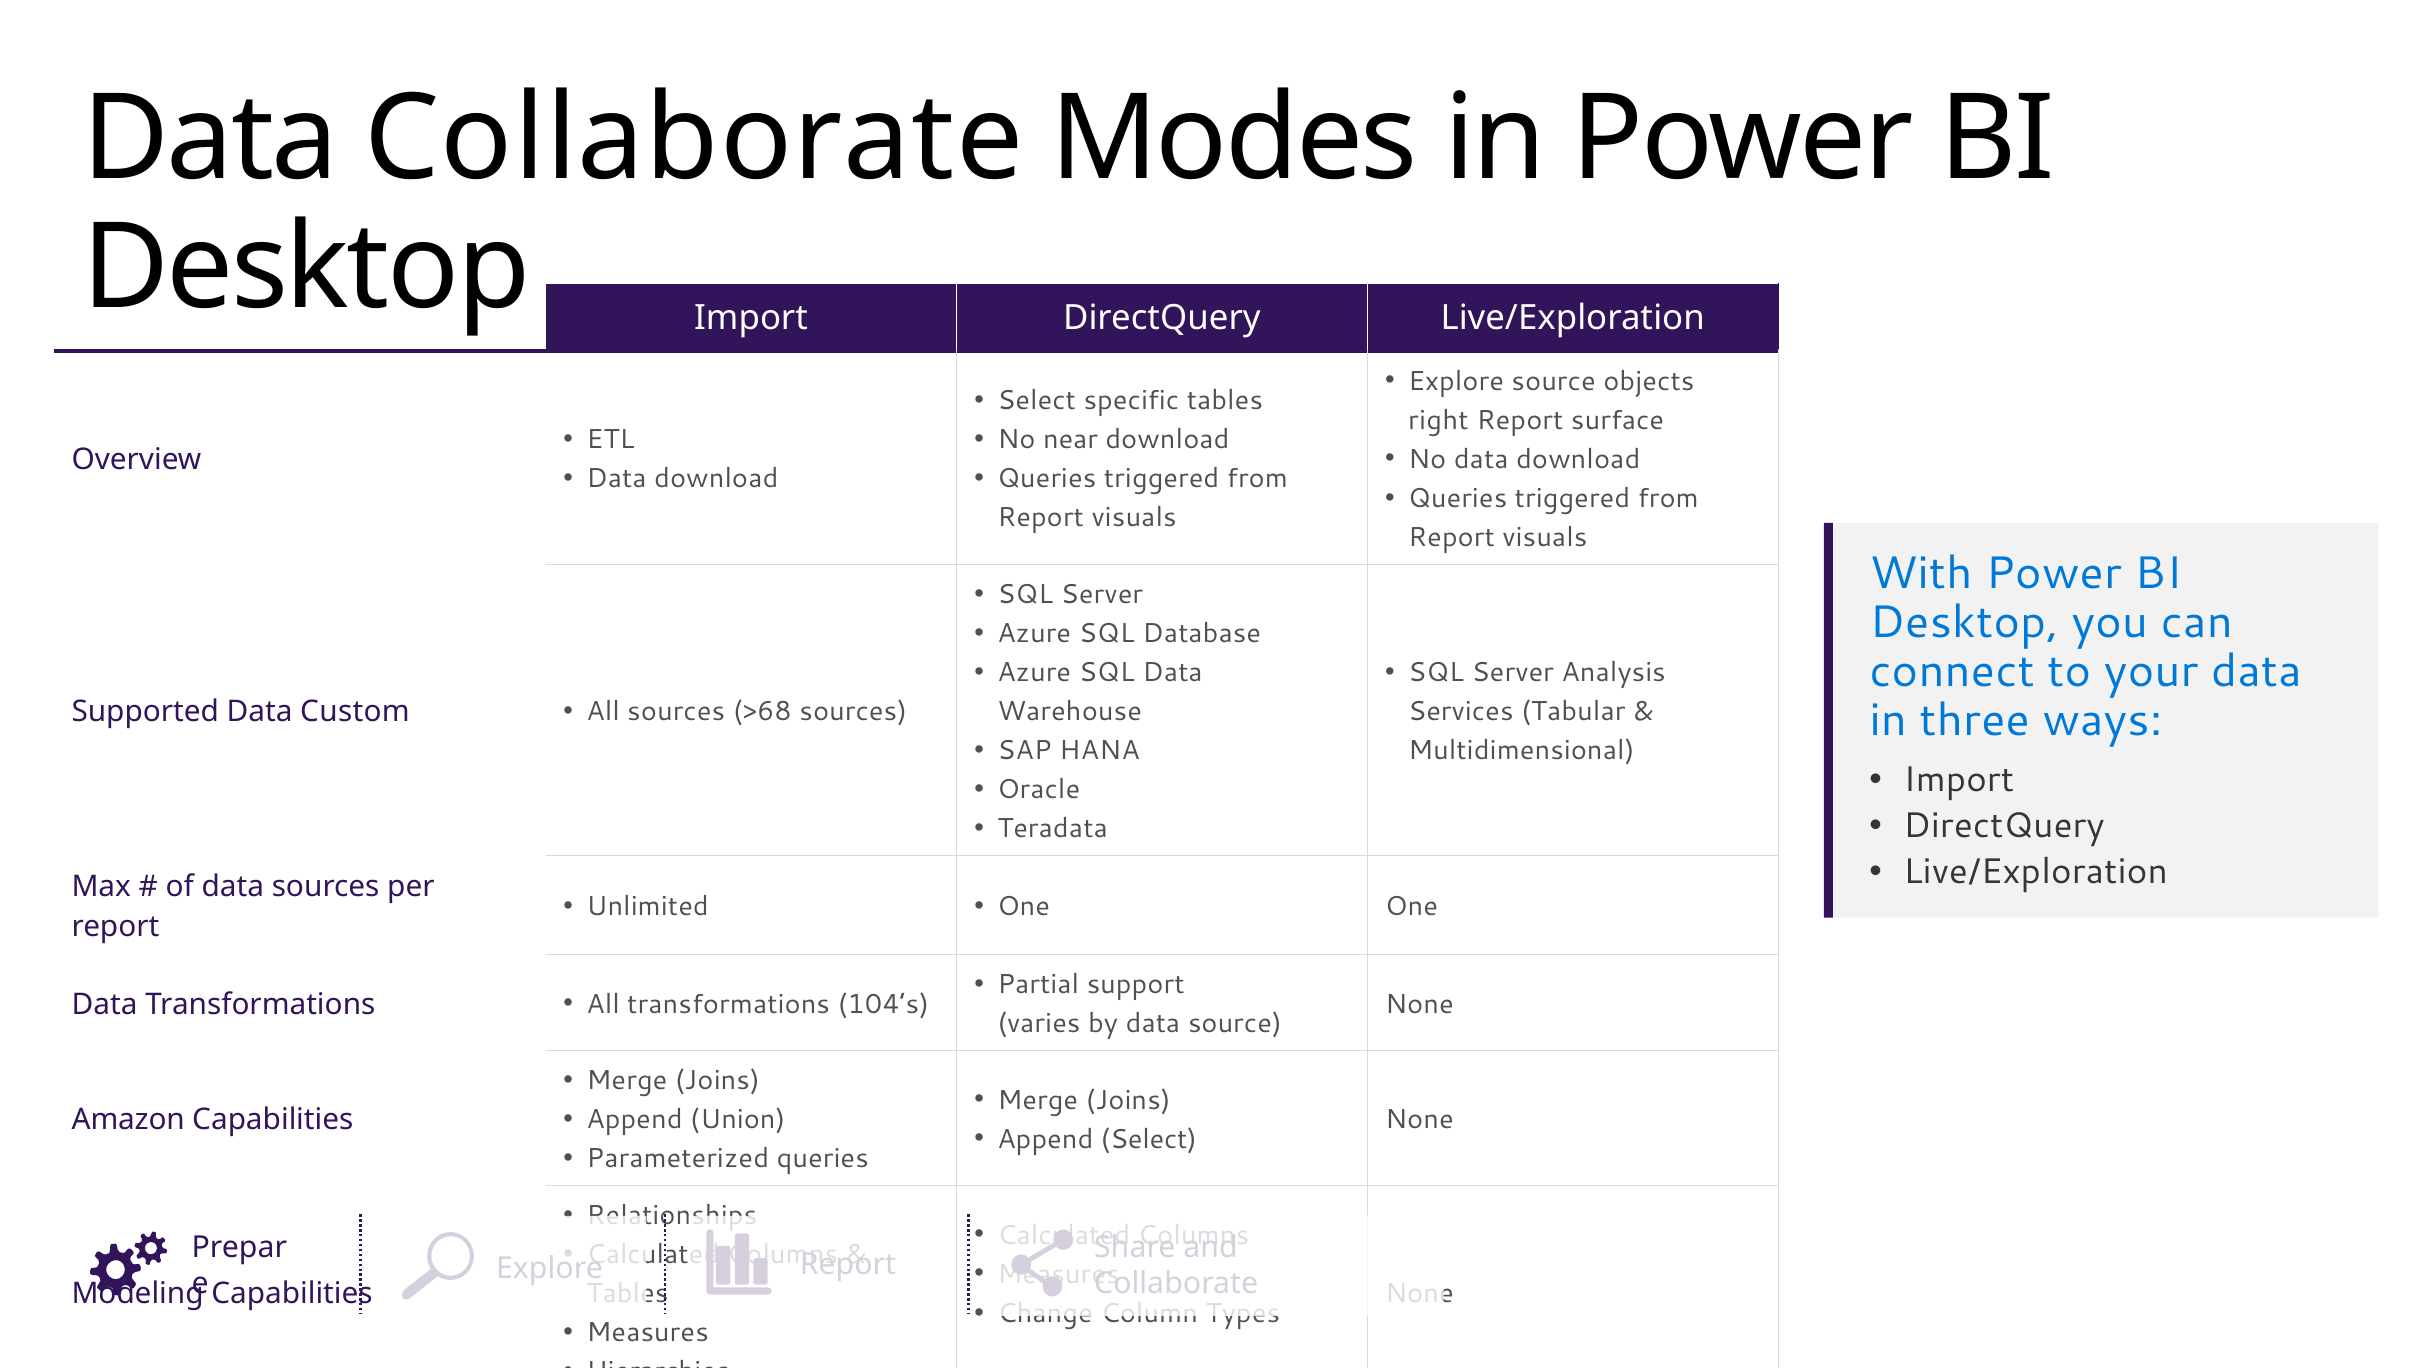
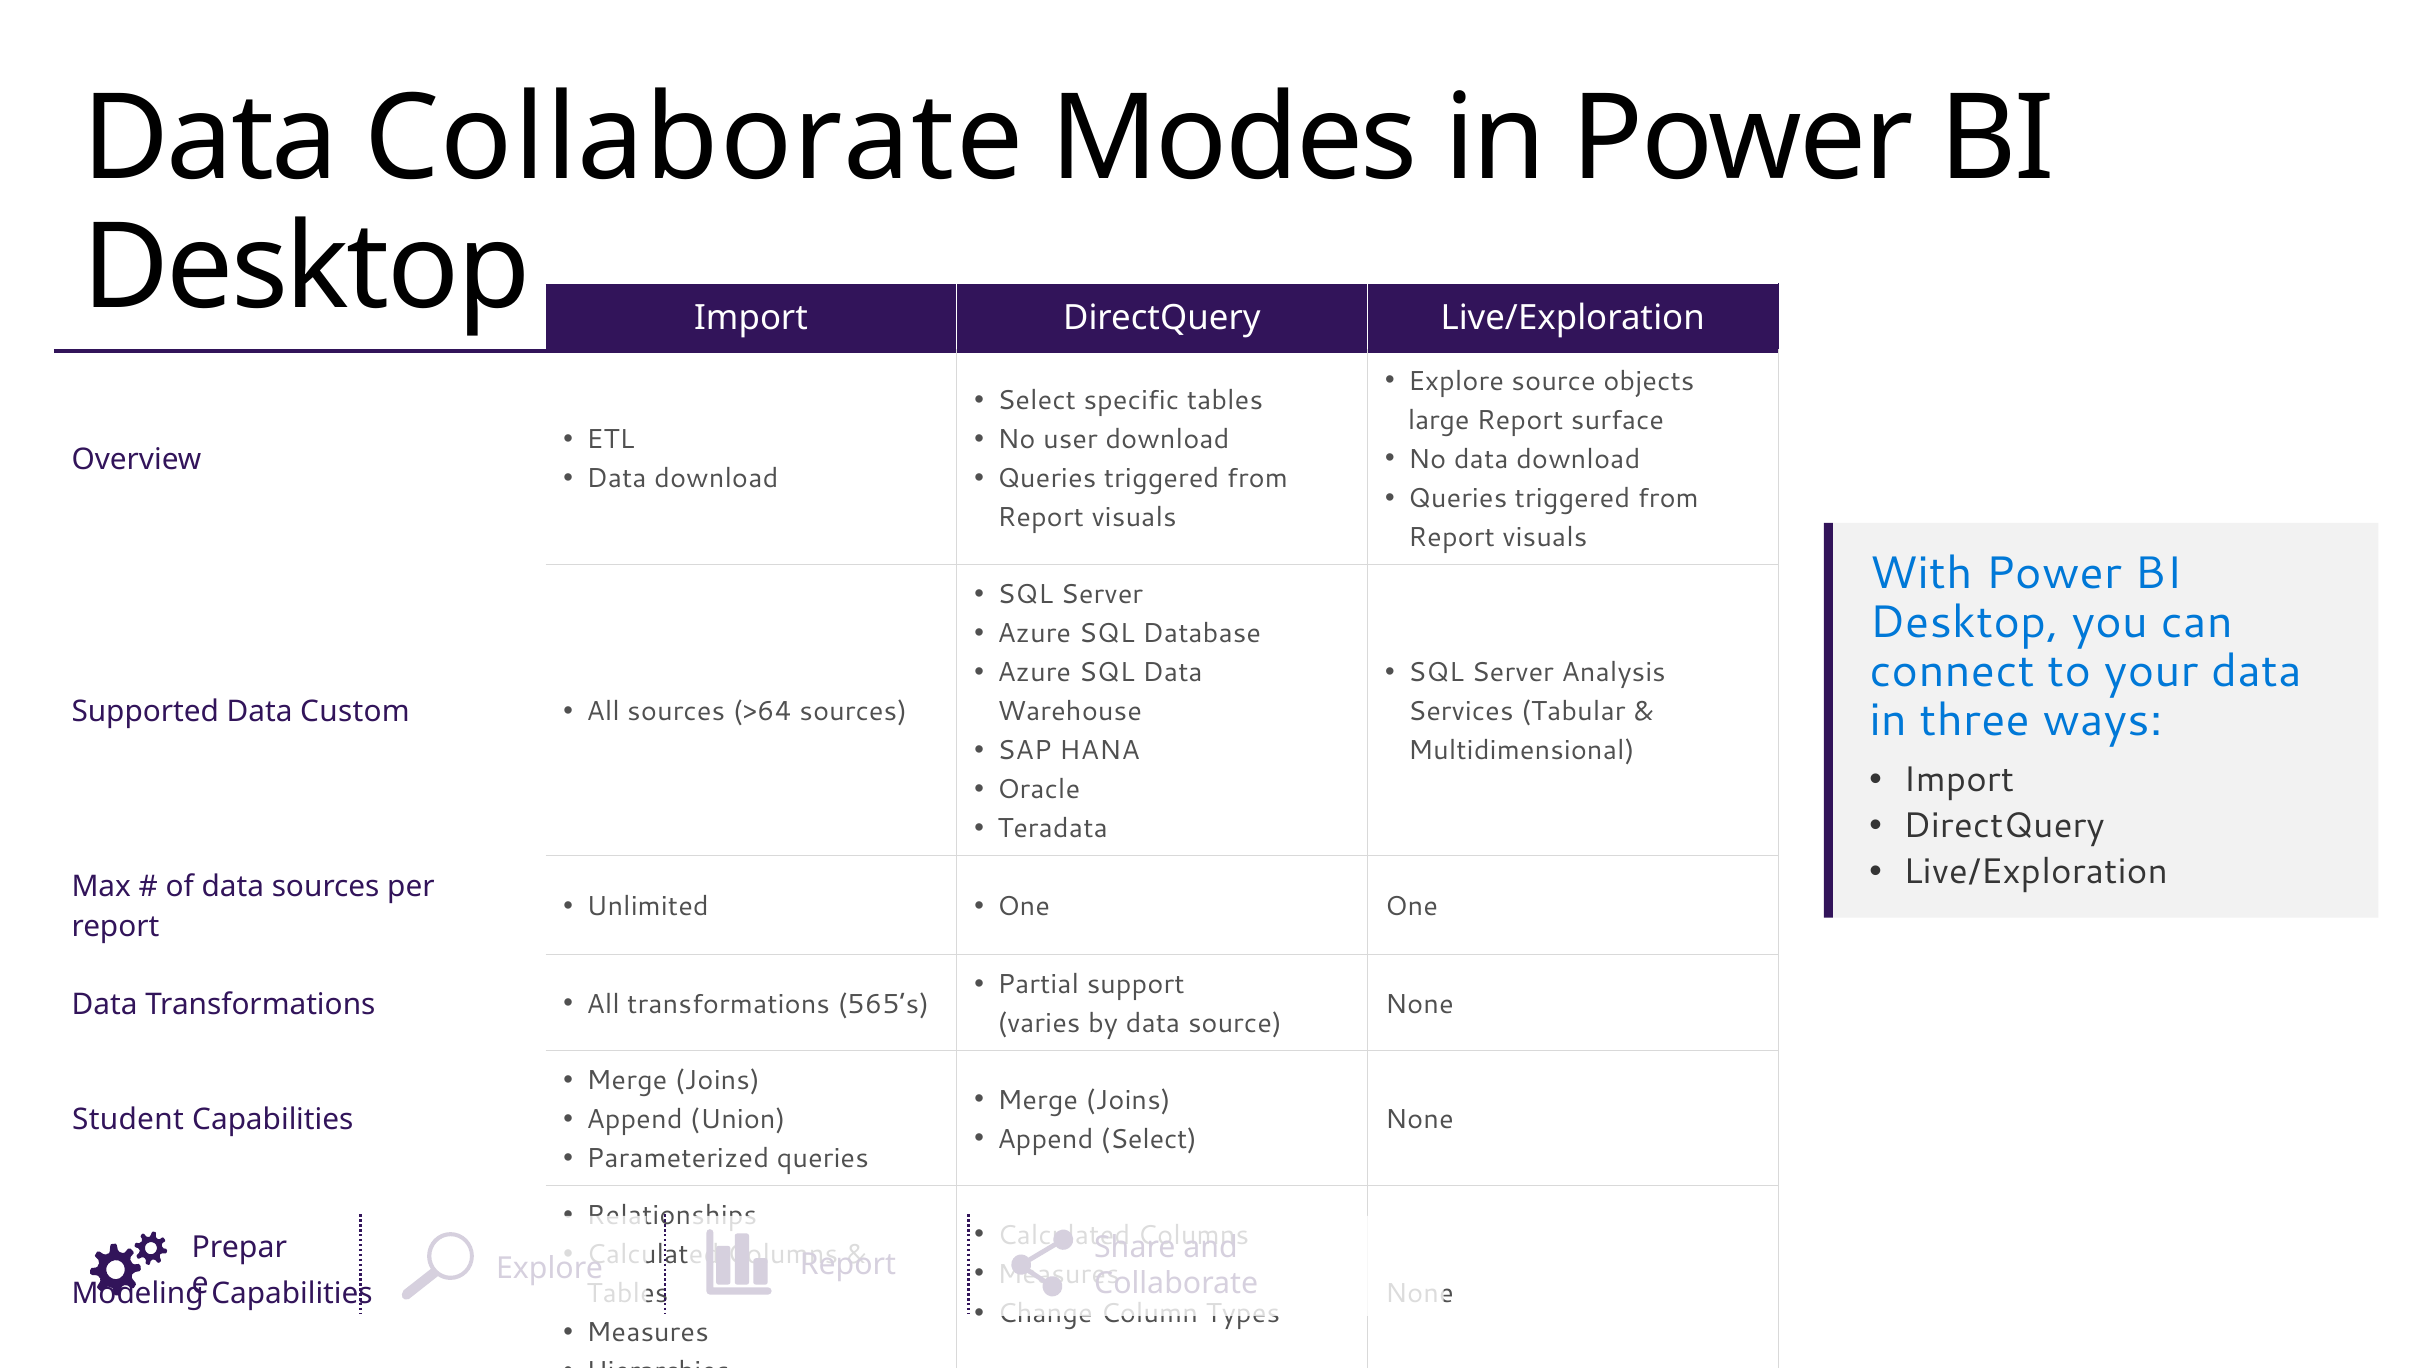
right: right -> large (1439, 420)
near: near -> user (1070, 440)
>68: >68 -> >64 (762, 711)
104’s: 104’s -> 565’s (883, 1004)
Amazon: Amazon -> Student (128, 1120)
